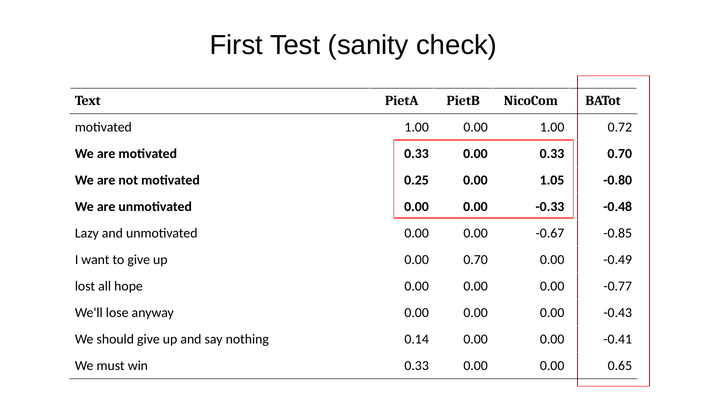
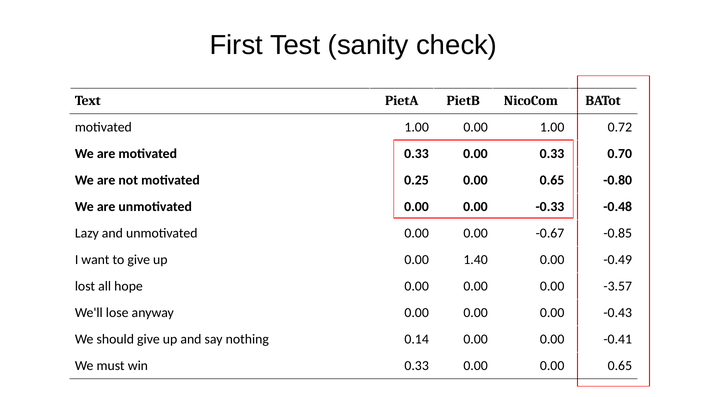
0.25 0.00 1.05: 1.05 -> 0.65 (552, 180)
0.00 0.70: 0.70 -> 1.40 (476, 260)
-0.77: -0.77 -> -3.57 (618, 287)
